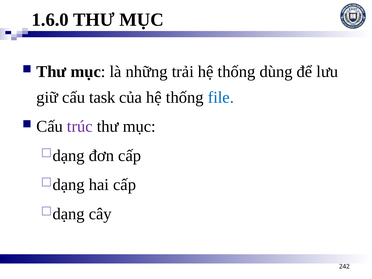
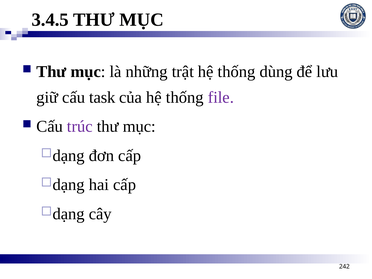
1.6.0: 1.6.0 -> 3.4.5 (50, 20)
trải: trải -> trật (183, 72)
file colour: blue -> purple (221, 97)
